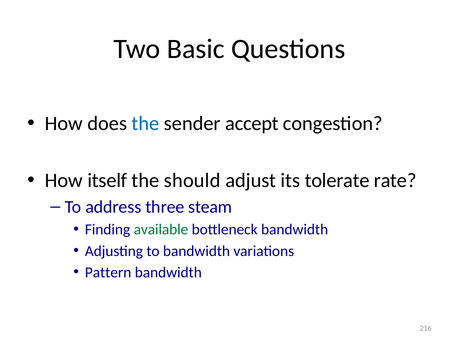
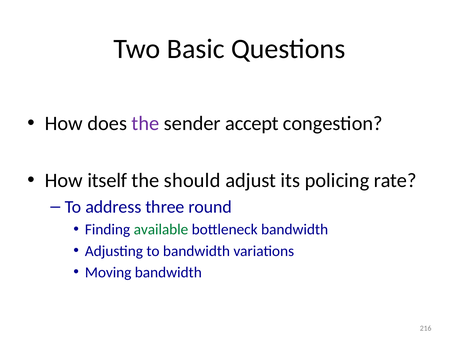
the colour: blue -> purple (145, 123)
tolerate: tolerate -> policing (337, 181)
steam: steam -> round (210, 207)
Pattern: Pattern -> Moving (108, 273)
